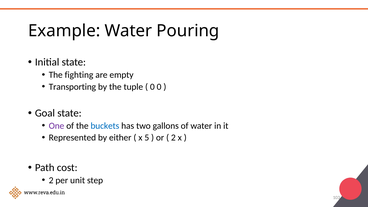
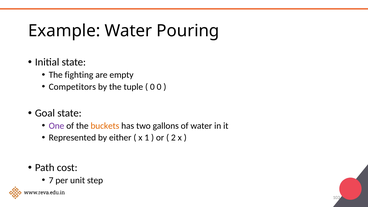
Transporting: Transporting -> Competitors (72, 87)
buckets colour: blue -> orange (105, 126)
5: 5 -> 1 (147, 138)
2: 2 -> 7 (51, 180)
